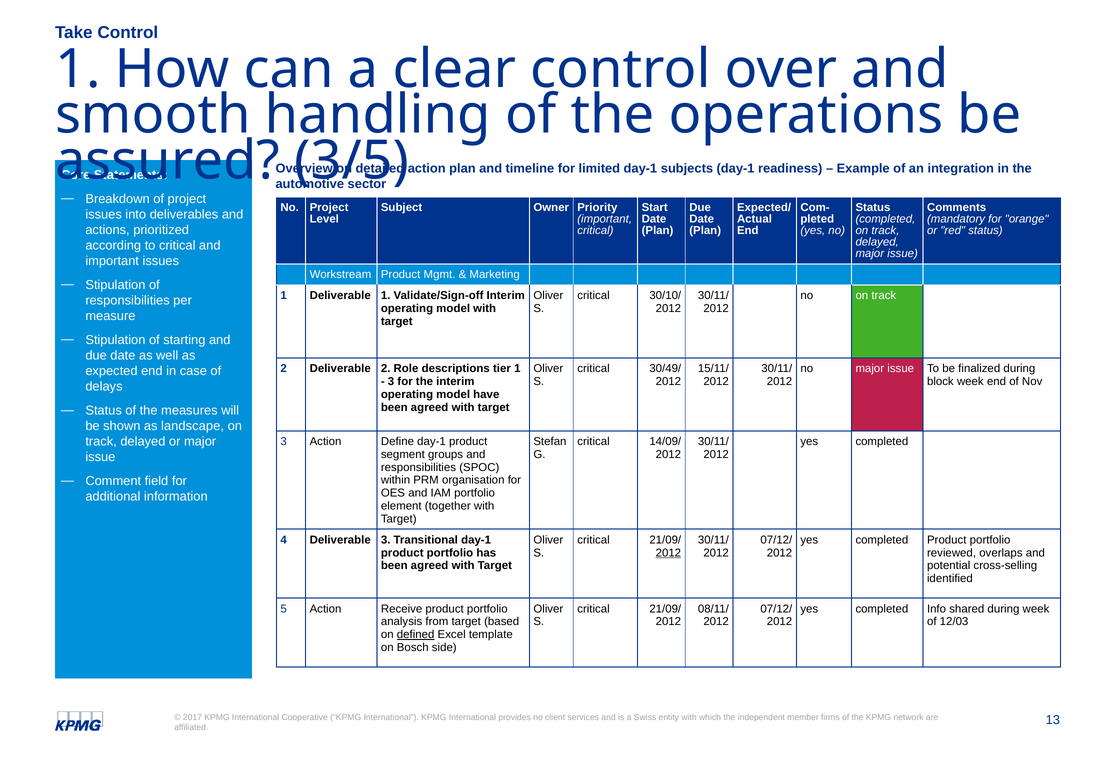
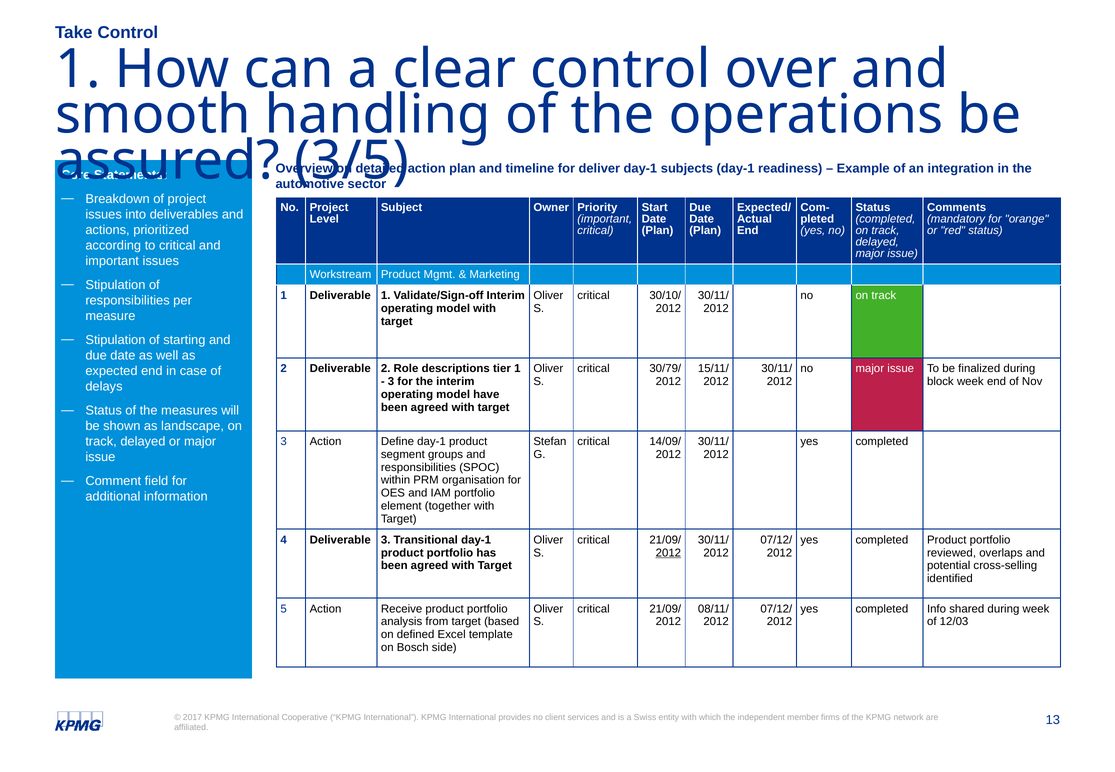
limited: limited -> deliver (599, 169)
30/49/: 30/49/ -> 30/79/ (665, 369)
defined underline: present -> none (416, 635)
